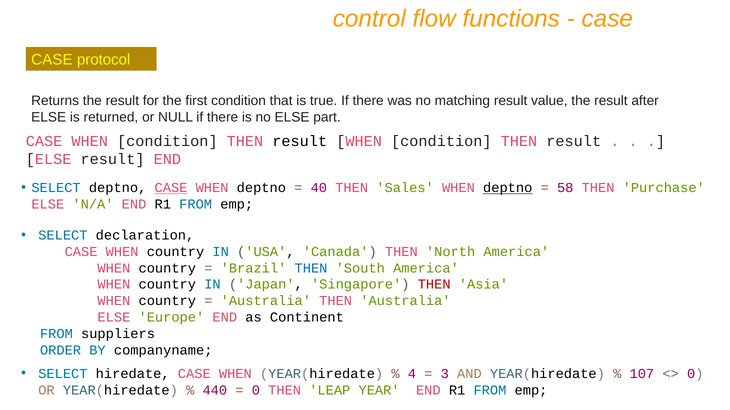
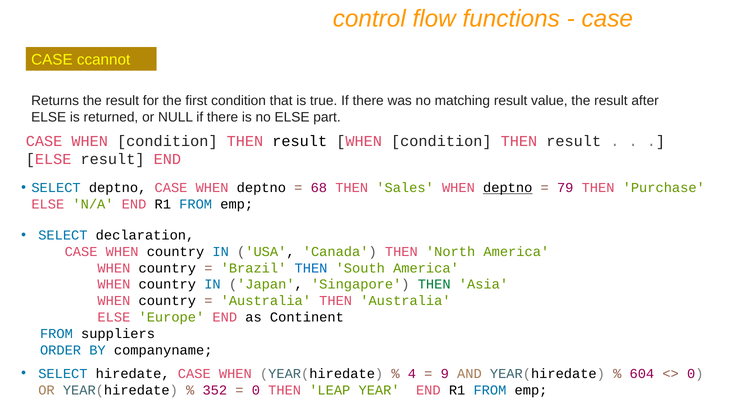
protocol: protocol -> ccannot (104, 60)
CASE underline: present -> none (171, 188)
40: 40 -> 68 (319, 188)
58: 58 -> 79 (565, 188)
THEN colour: red -> green (434, 285)
3: 3 -> 9 (445, 374)
107: 107 -> 604 (642, 374)
440: 440 -> 352 (215, 391)
